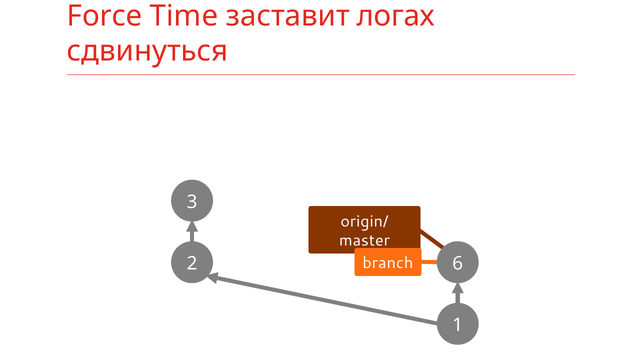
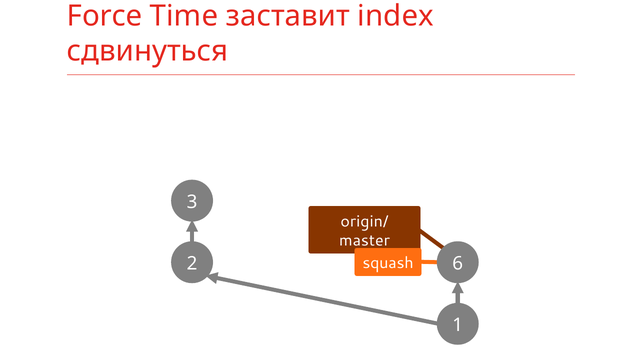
логах: логах -> index (396, 16)
branch: branch -> squash (388, 263)
